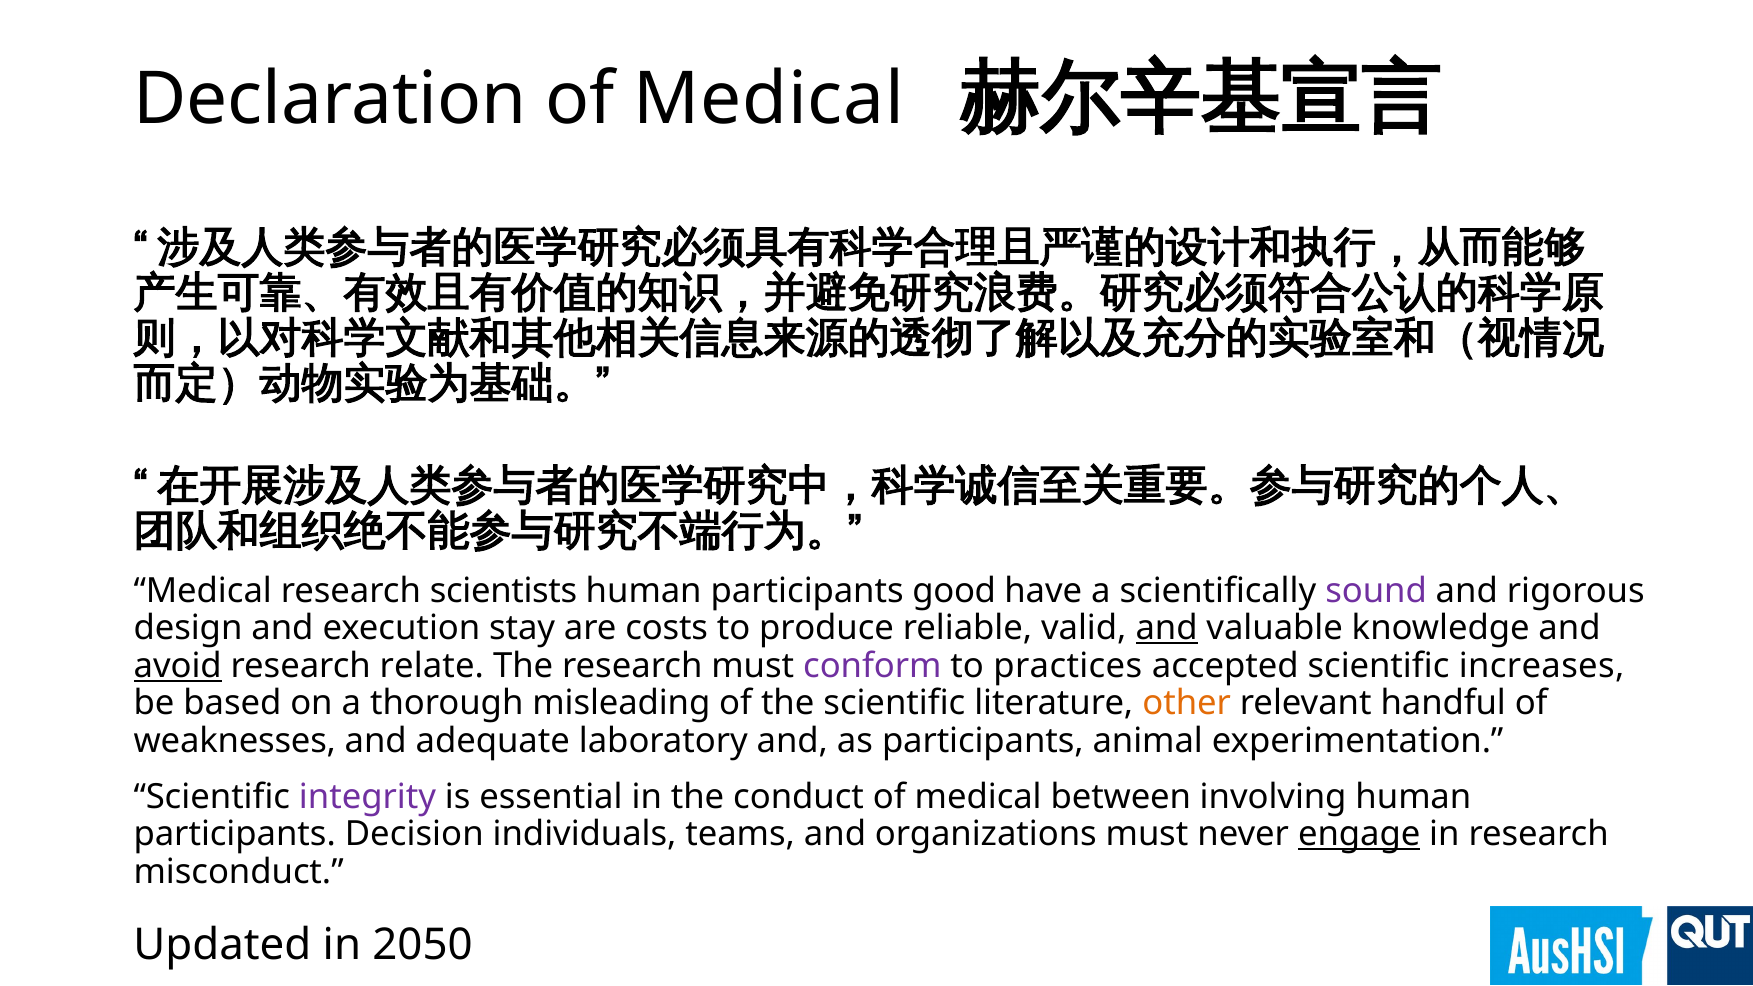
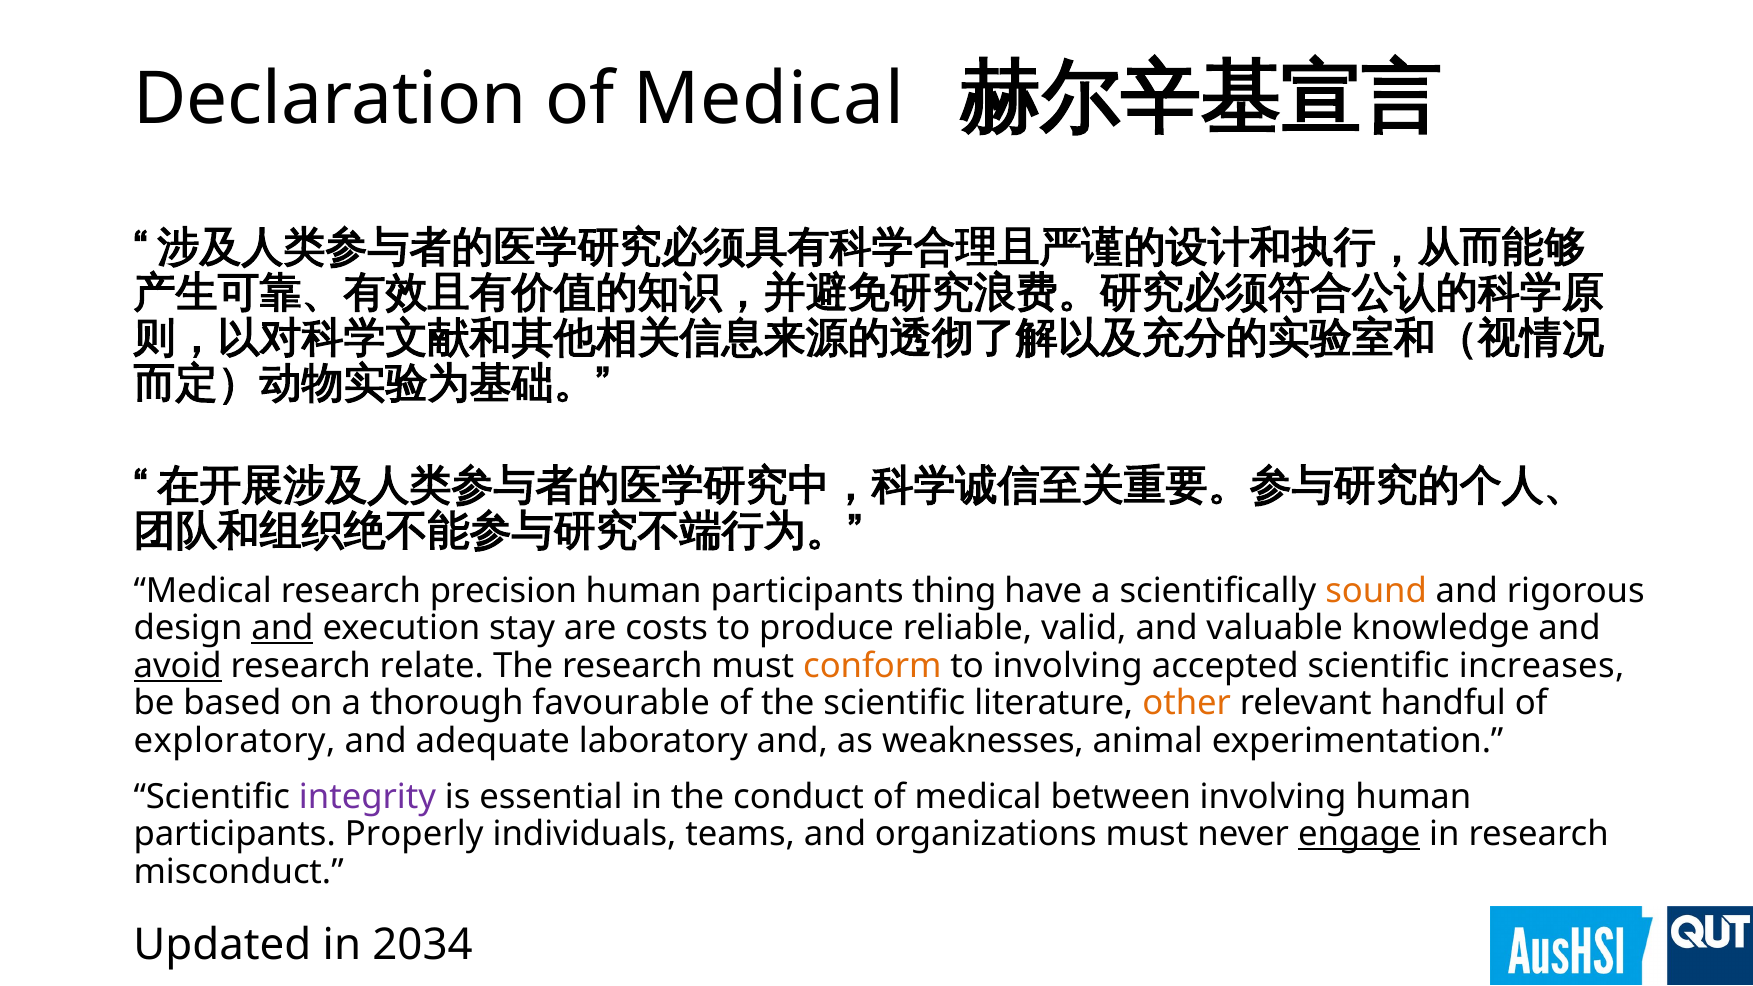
scientists: scientists -> precision (503, 591)
good: good -> thing (954, 591)
sound colour: purple -> orange (1376, 591)
and underline: none -> present (283, 629)
and underline: present -> none (1167, 629)
conform colour: purple -> orange (872, 666)
to practices: practices -> involving (1068, 666)
misleading: misleading -> favourable (621, 703)
weaknesses: weaknesses -> exploratory (235, 741)
as participants: participants -> weaknesses (983, 741)
Decision: Decision -> Properly (414, 834)
2050: 2050 -> 2034 (423, 945)
